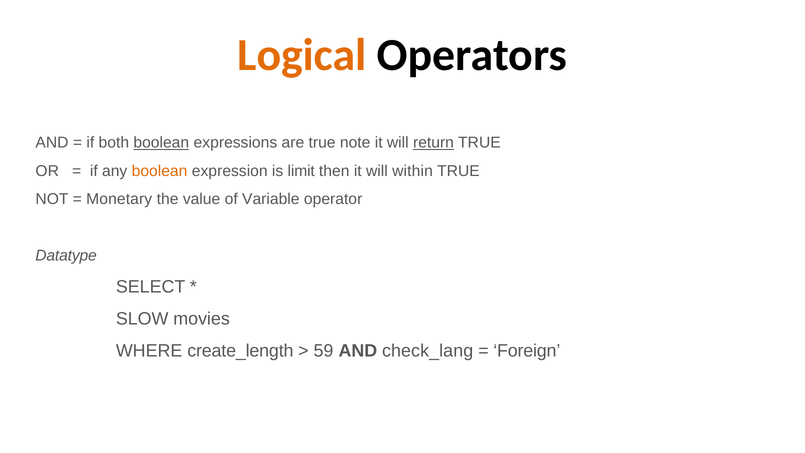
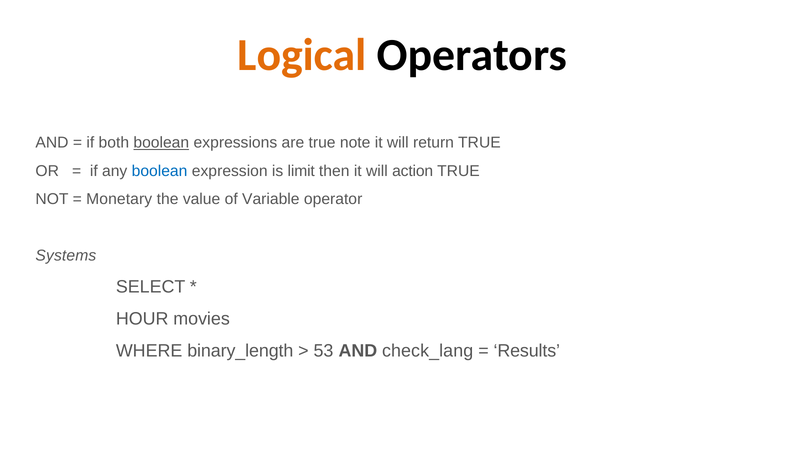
return underline: present -> none (434, 143)
boolean colour: orange -> blue (160, 171)
within: within -> action (413, 171)
Datatype: Datatype -> Systems (66, 256)
SLOW: SLOW -> HOUR (142, 319)
create_length: create_length -> binary_length (240, 351)
59: 59 -> 53 (323, 351)
Foreign: Foreign -> Results (527, 351)
